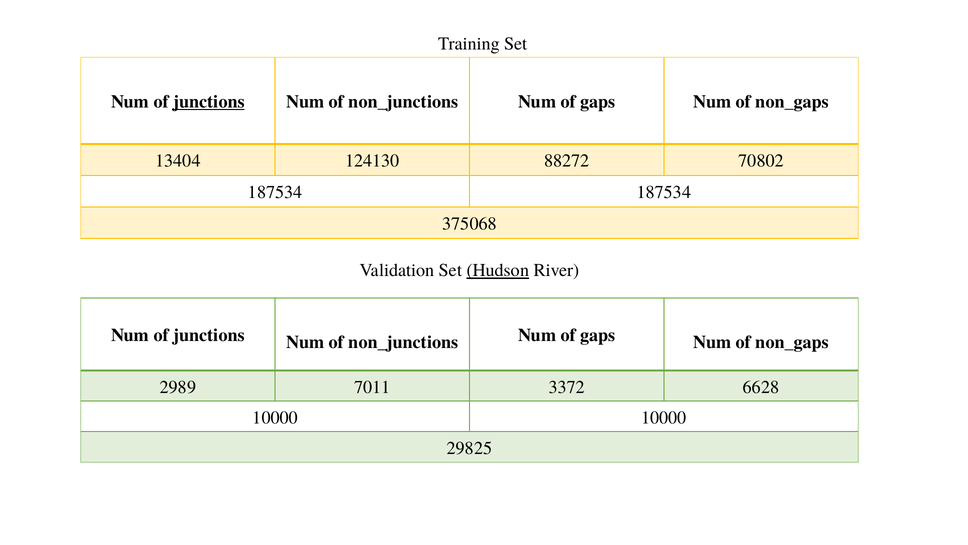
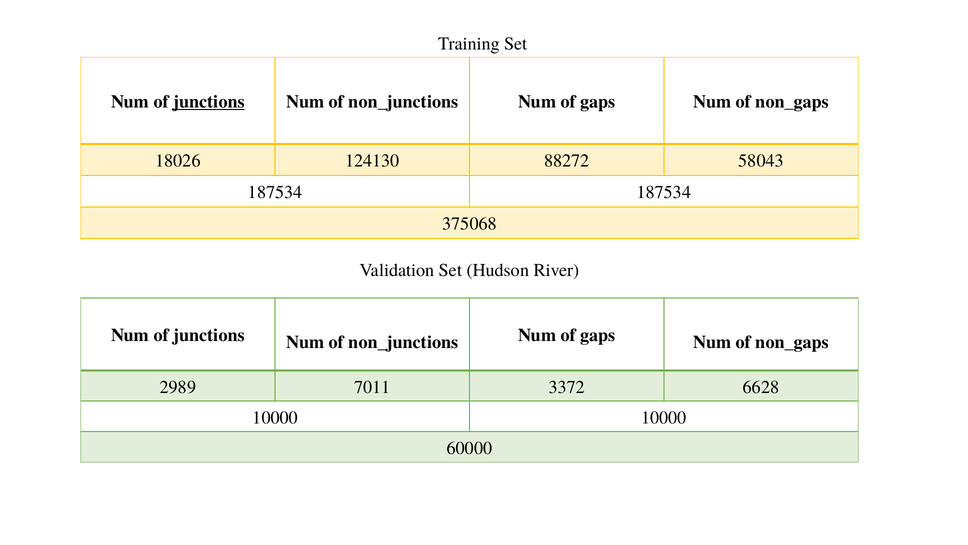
13404: 13404 -> 18026 (178, 161)
70802: 70802 -> 58043 (761, 161)
Hudson underline: present -> none (498, 270)
29825: 29825 -> 60000 (470, 448)
